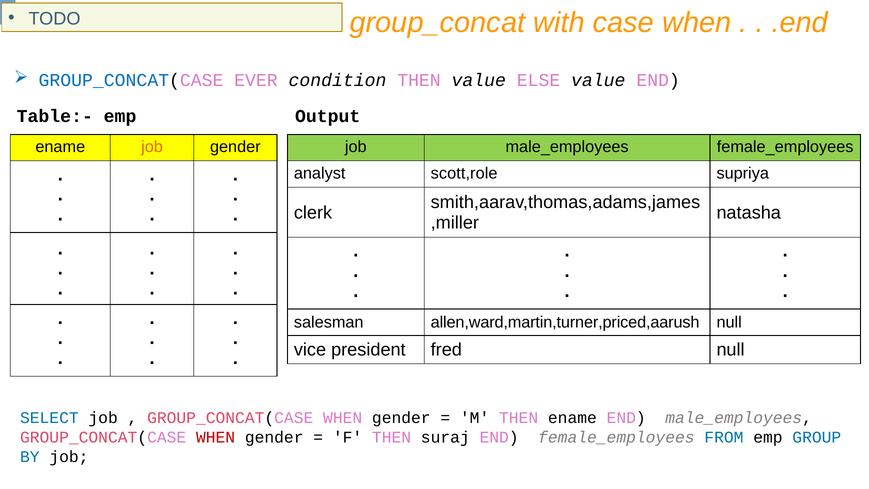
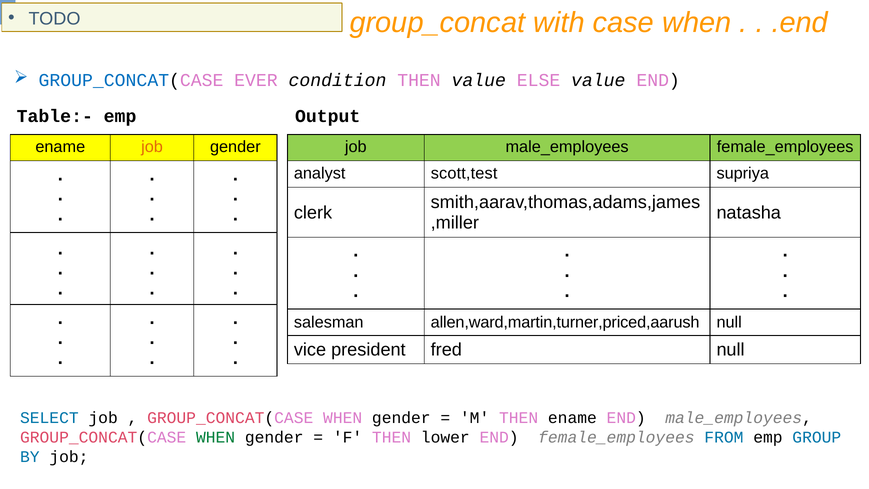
scott,role: scott,role -> scott,test (464, 173)
WHEN colour: red -> green (216, 437)
suraj: suraj -> lower (445, 437)
